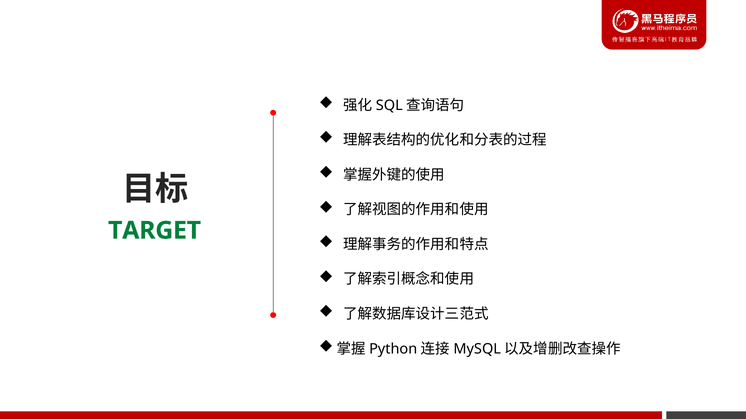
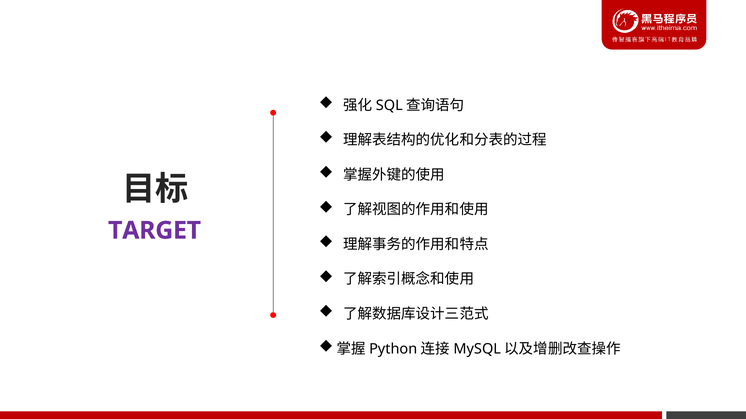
TARGET colour: green -> purple (155, 231)
